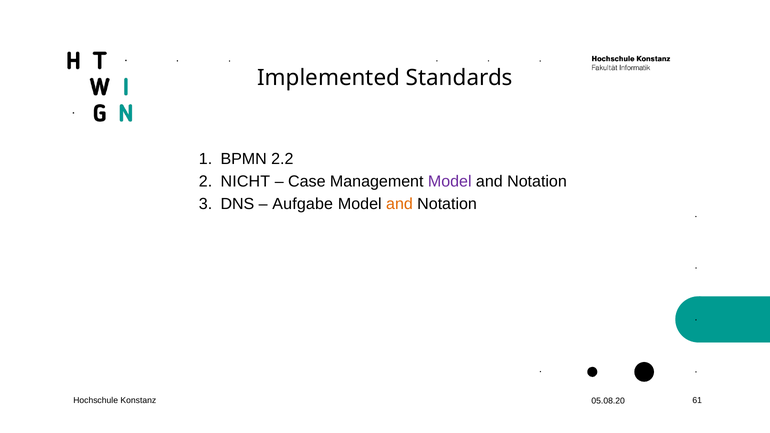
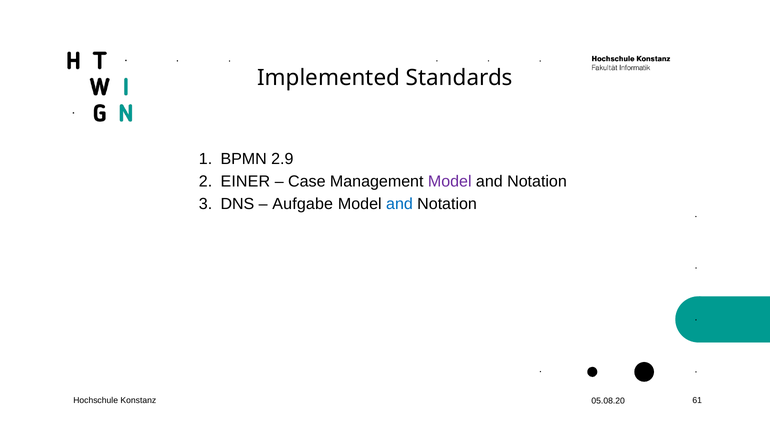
2.2: 2.2 -> 2.9 (282, 159)
NICHT: NICHT -> EINER (245, 182)
and colour: orange -> blue (399, 204)
